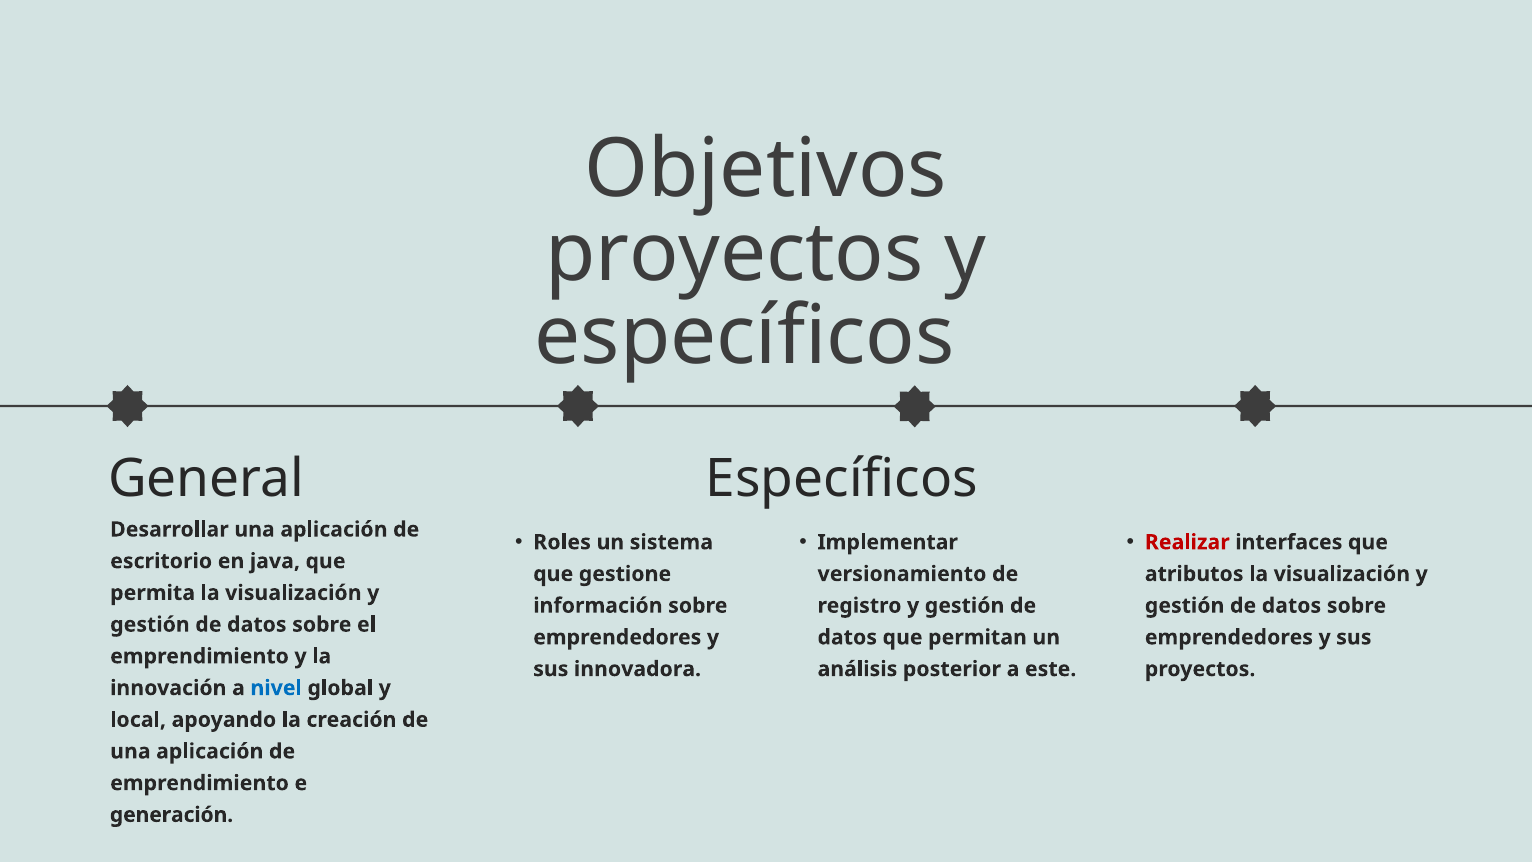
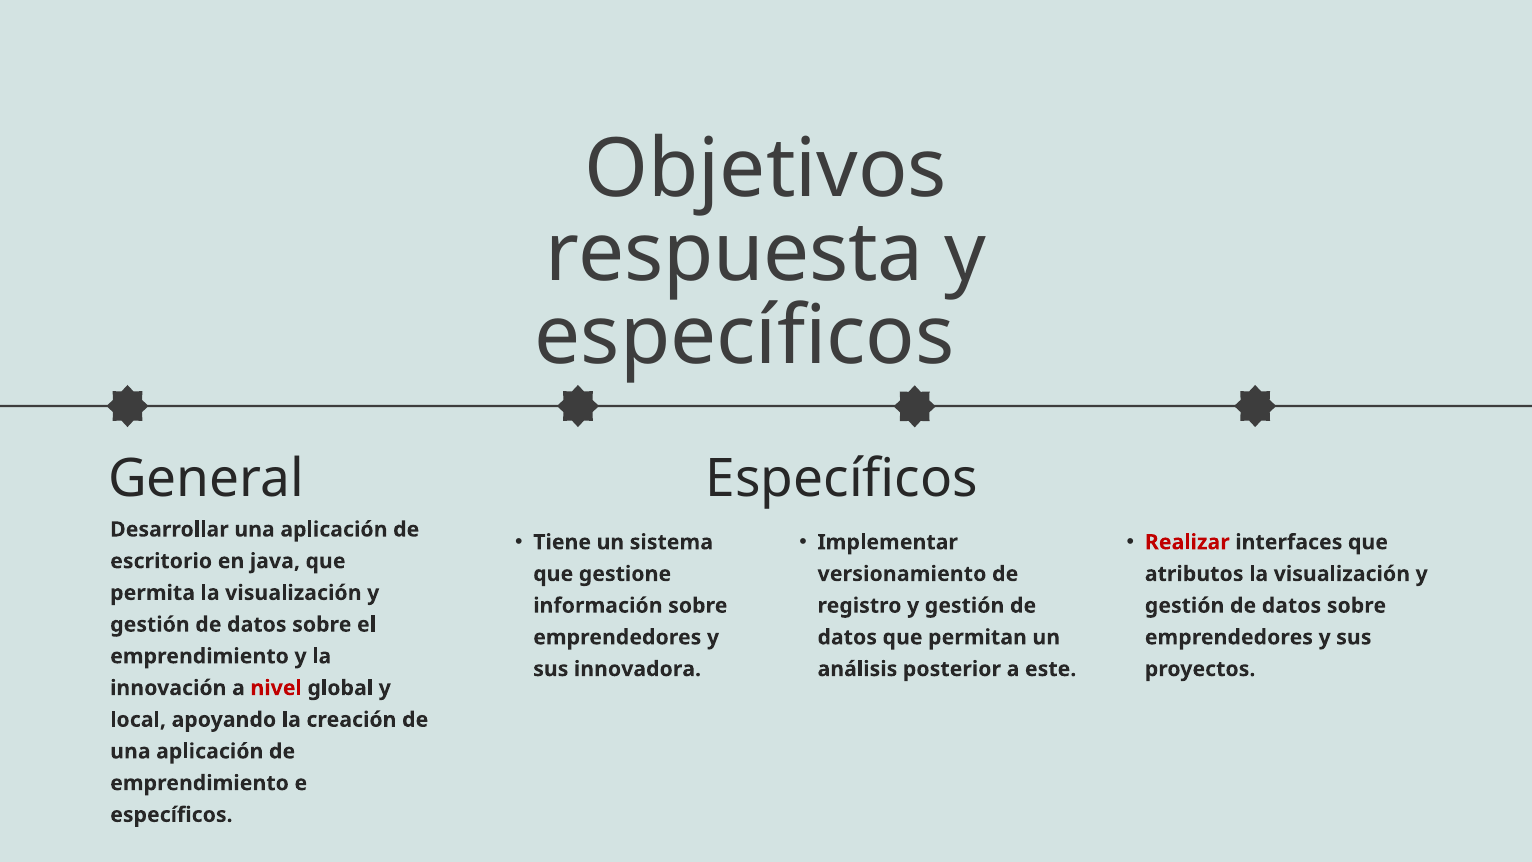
proyectos: proyectos -> respuesta (734, 253)
Roles: Roles -> Tiene (562, 542)
nivel colour: blue -> red (276, 688)
generación: generación -> específicos (171, 815)
